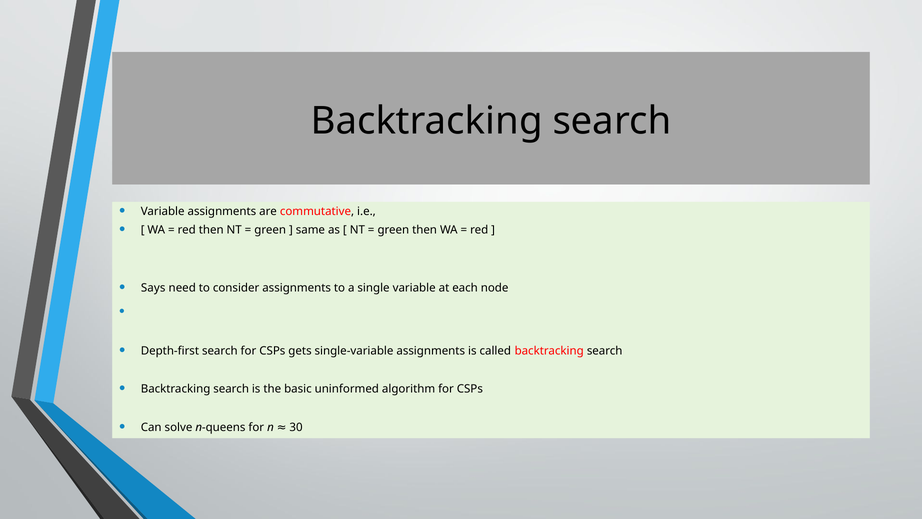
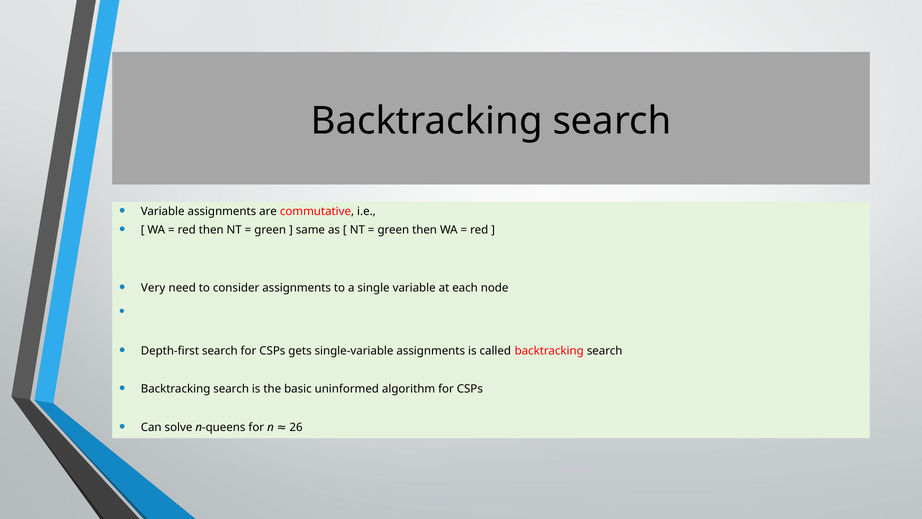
Says: Says -> Very (153, 287)
30: 30 -> 26 (296, 427)
